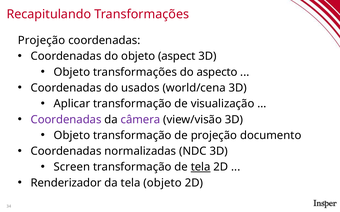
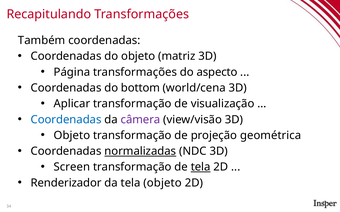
Projeção: Projeção -> Também (42, 40)
aspect: aspect -> matriz (177, 56)
Objeto: Objeto -> Página (72, 72)
usados: usados -> bottom (140, 88)
Coordenadas colour: purple -> blue (66, 120)
documento: documento -> geométrica (271, 136)
normalizadas underline: none -> present (140, 152)
